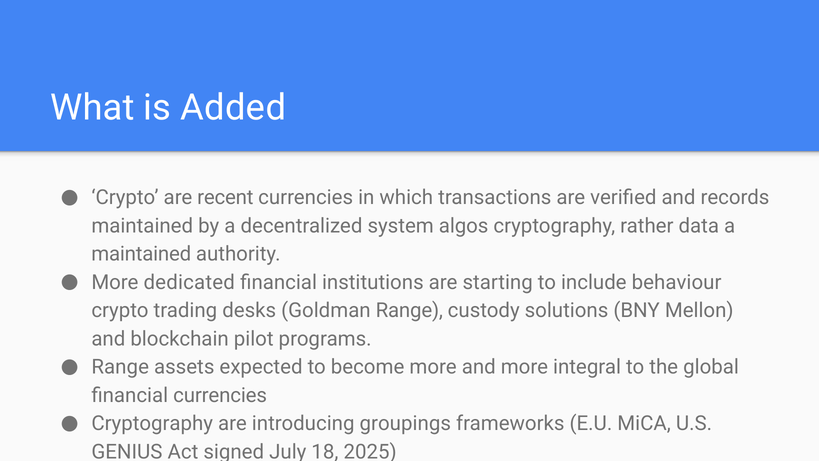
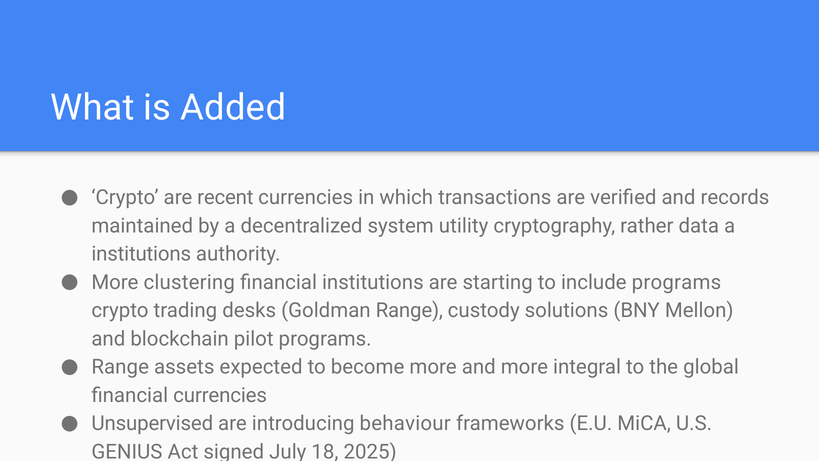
algos: algos -> utility (464, 226)
maintained: maintained -> institutions (141, 254)
dedicated: dedicated -> clustering (189, 282)
include behaviour: behaviour -> programs (676, 282)
Cryptography: Cryptography -> Unsupervised (152, 423)
groupings: groupings -> behaviour (405, 423)
